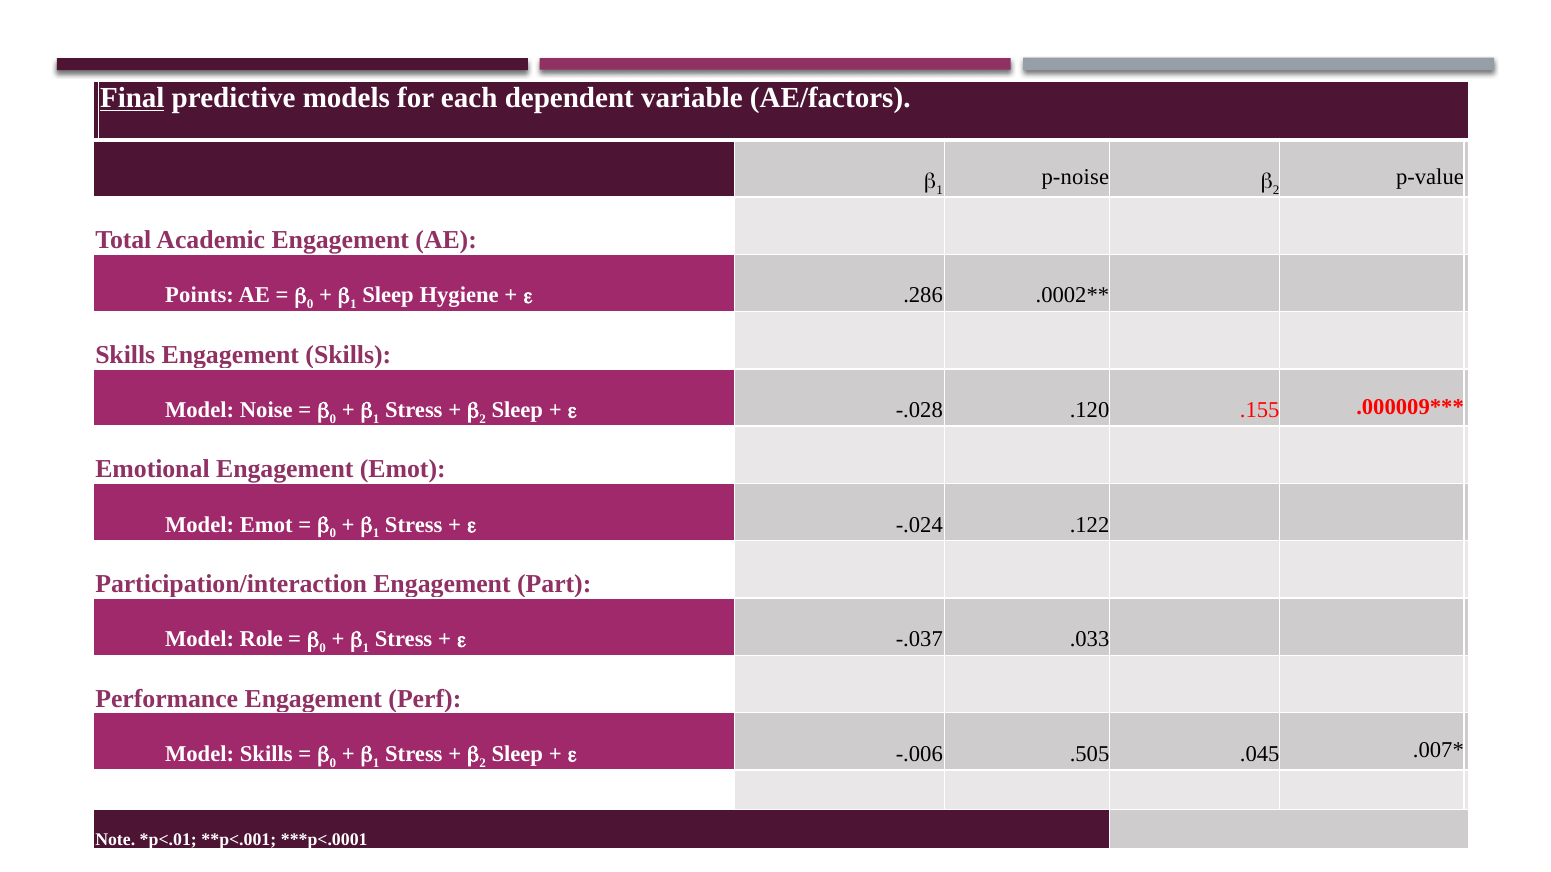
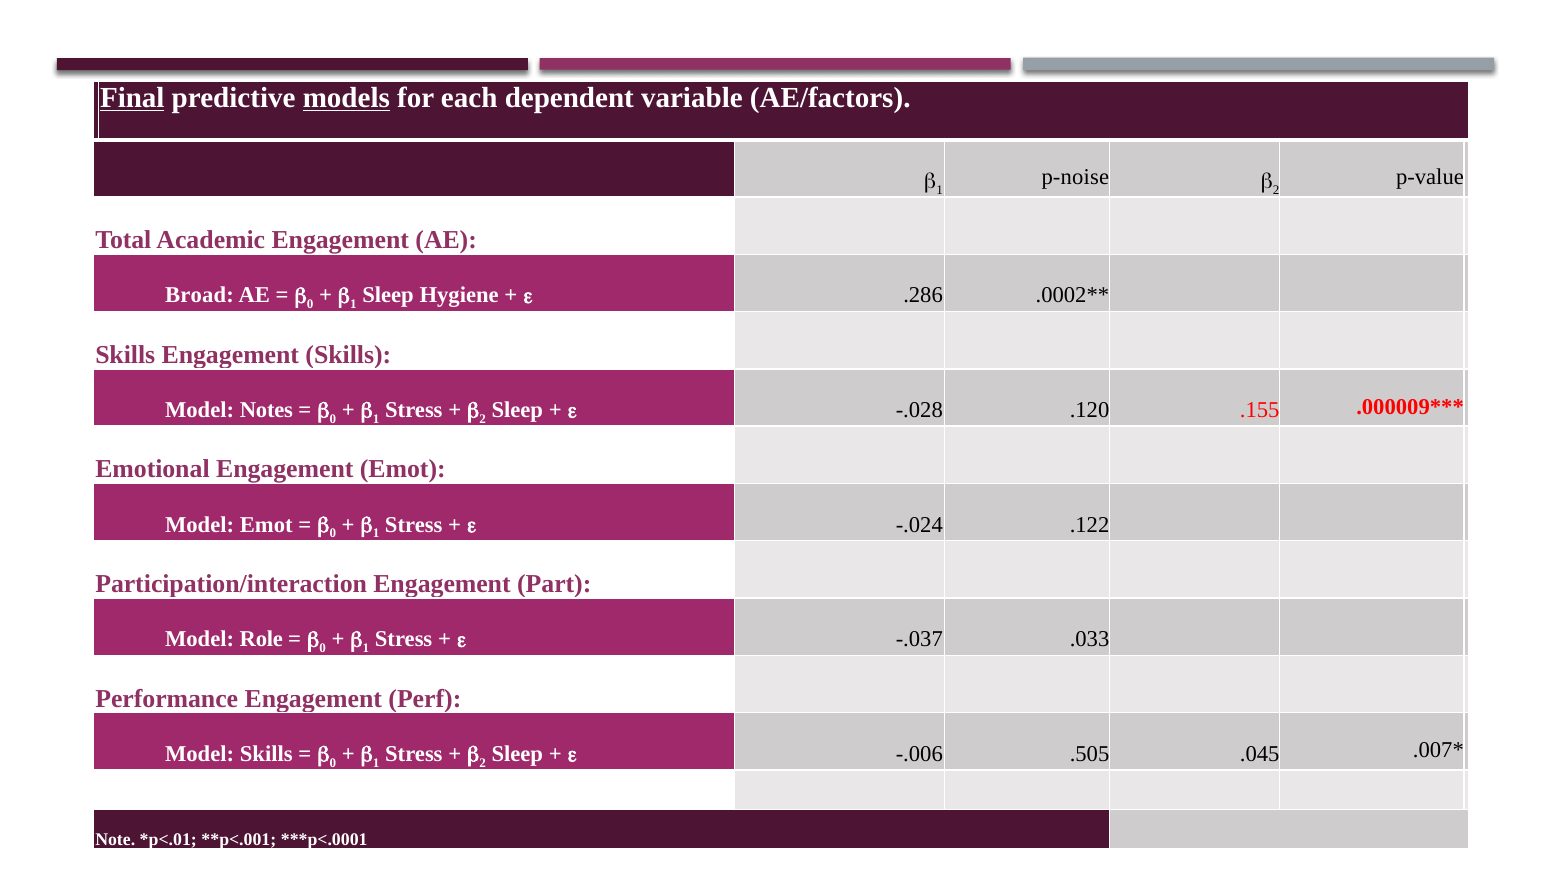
models underline: none -> present (346, 98)
Points: Points -> Broad (200, 296)
Noise: Noise -> Notes (266, 410)
